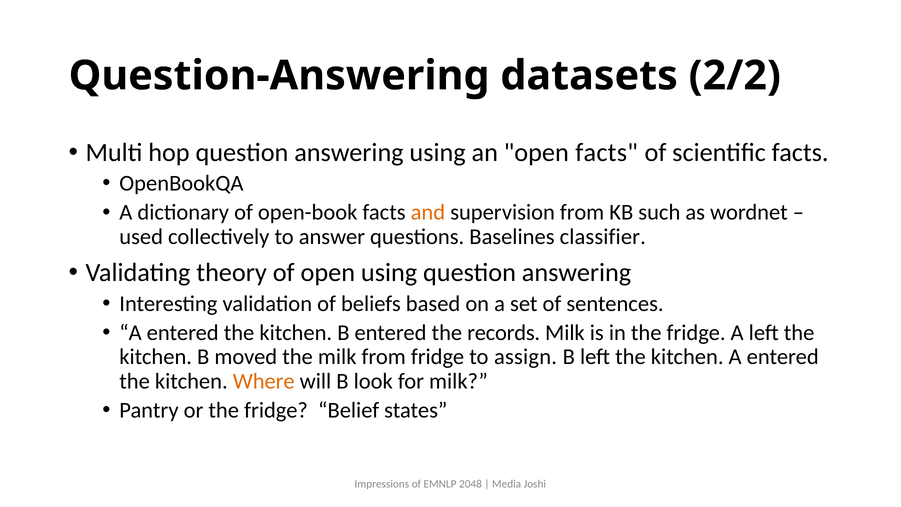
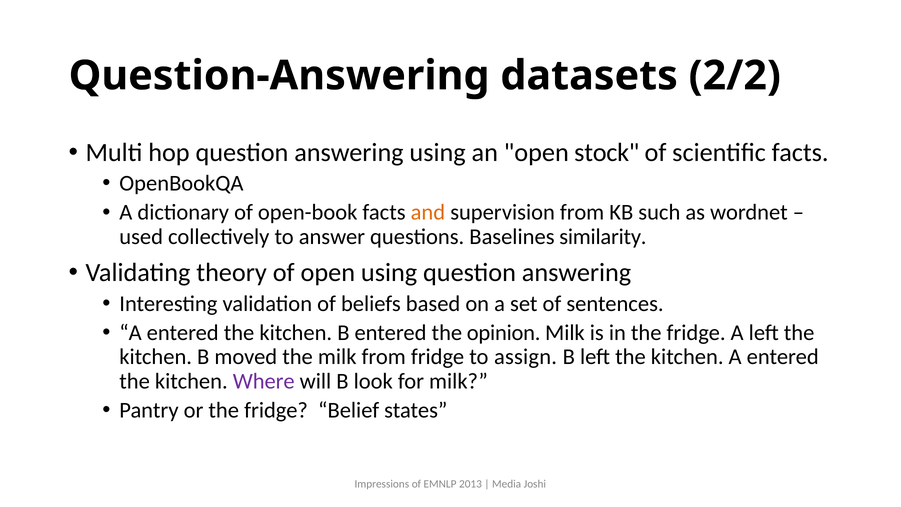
open facts: facts -> stock (607, 152)
classifier: classifier -> similarity (603, 237)
records: records -> opinion (504, 332)
Where colour: orange -> purple (264, 381)
2048: 2048 -> 2013 (470, 484)
